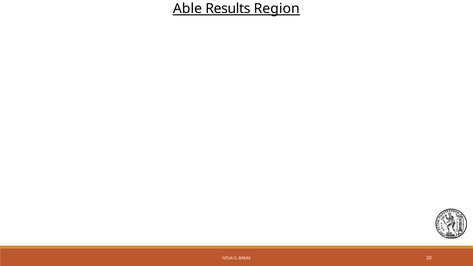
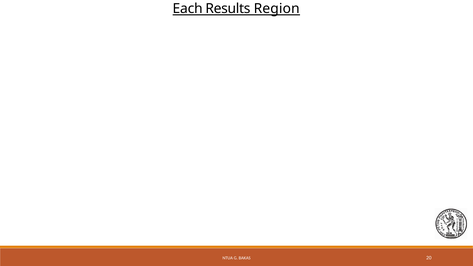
Able: Able -> Each (188, 8)
